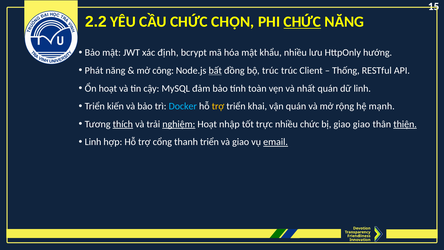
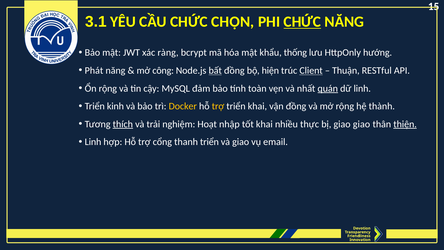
2.2: 2.2 -> 3.1 (96, 22)
định: định -> ràng (168, 53)
khẩu nhiều: nhiều -> thống (295, 53)
bộ trúc: trúc -> hiện (270, 71)
Client underline: none -> present (311, 71)
Thống: Thống -> Thuận (346, 71)
Ổn hoạt: hoạt -> rộng (108, 88)
quán underline: none -> present (328, 88)
kiến: kiến -> kinh (115, 106)
Docker colour: light blue -> yellow (183, 106)
vận quán: quán -> đồng (296, 106)
mạnh: mạnh -> thành (382, 106)
nghiệm underline: present -> none (179, 124)
tốt trực: trực -> khai (264, 124)
nhiều chức: chức -> thực (310, 124)
email underline: present -> none (276, 142)
